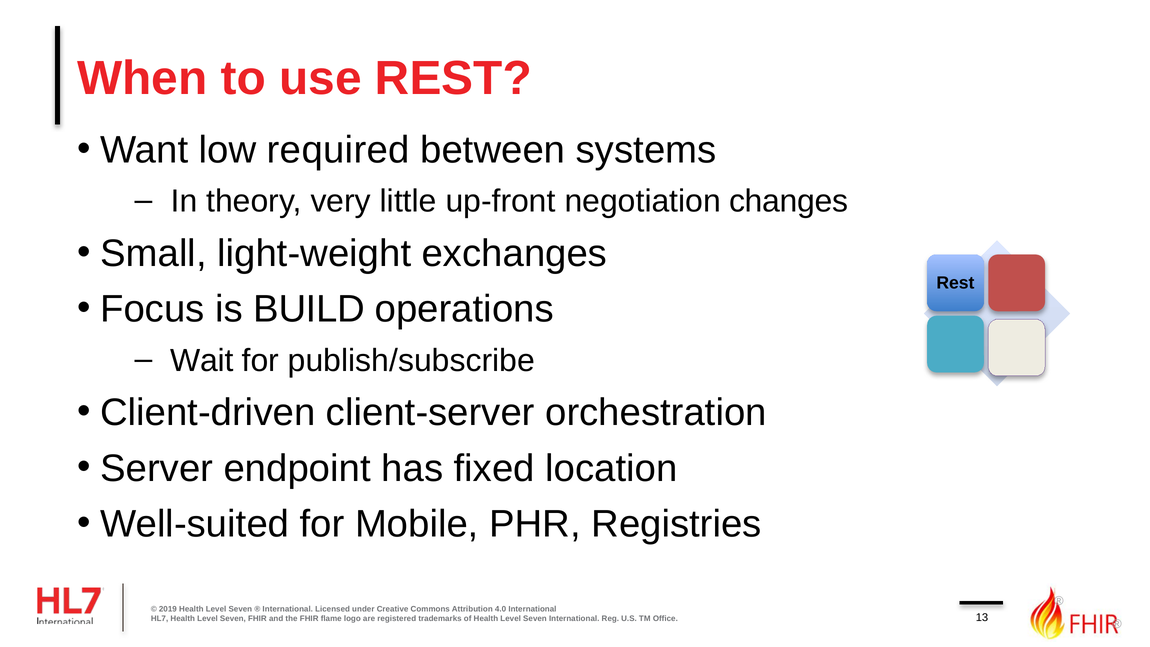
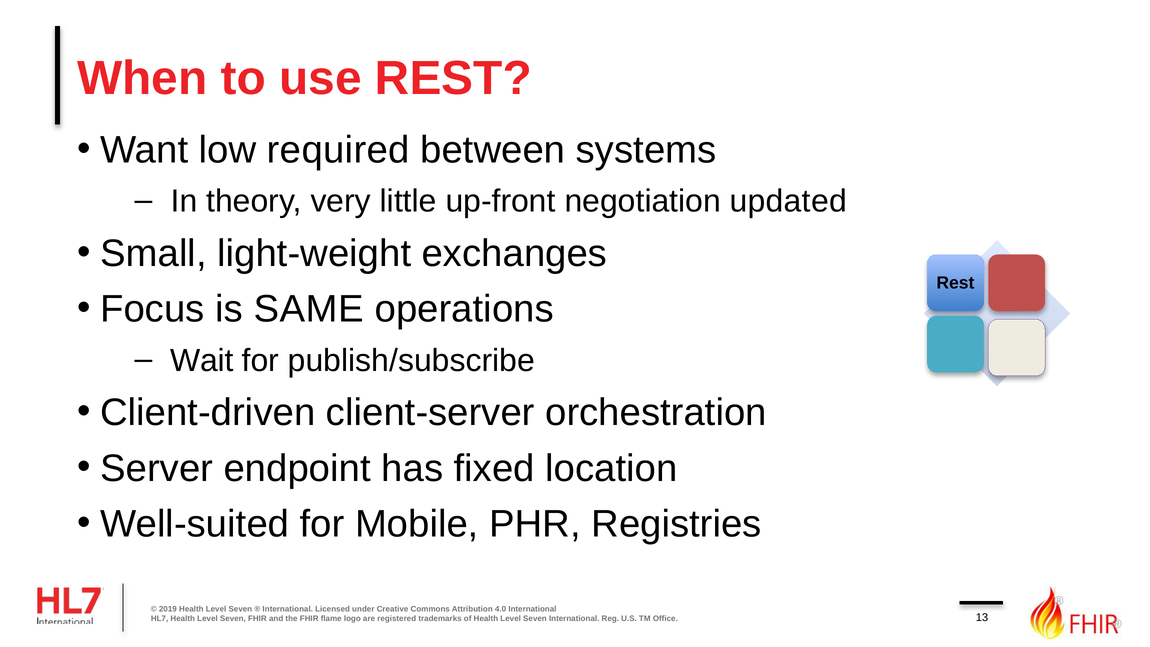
changes: changes -> updated (788, 201)
BUILD: BUILD -> SAME (309, 309)
